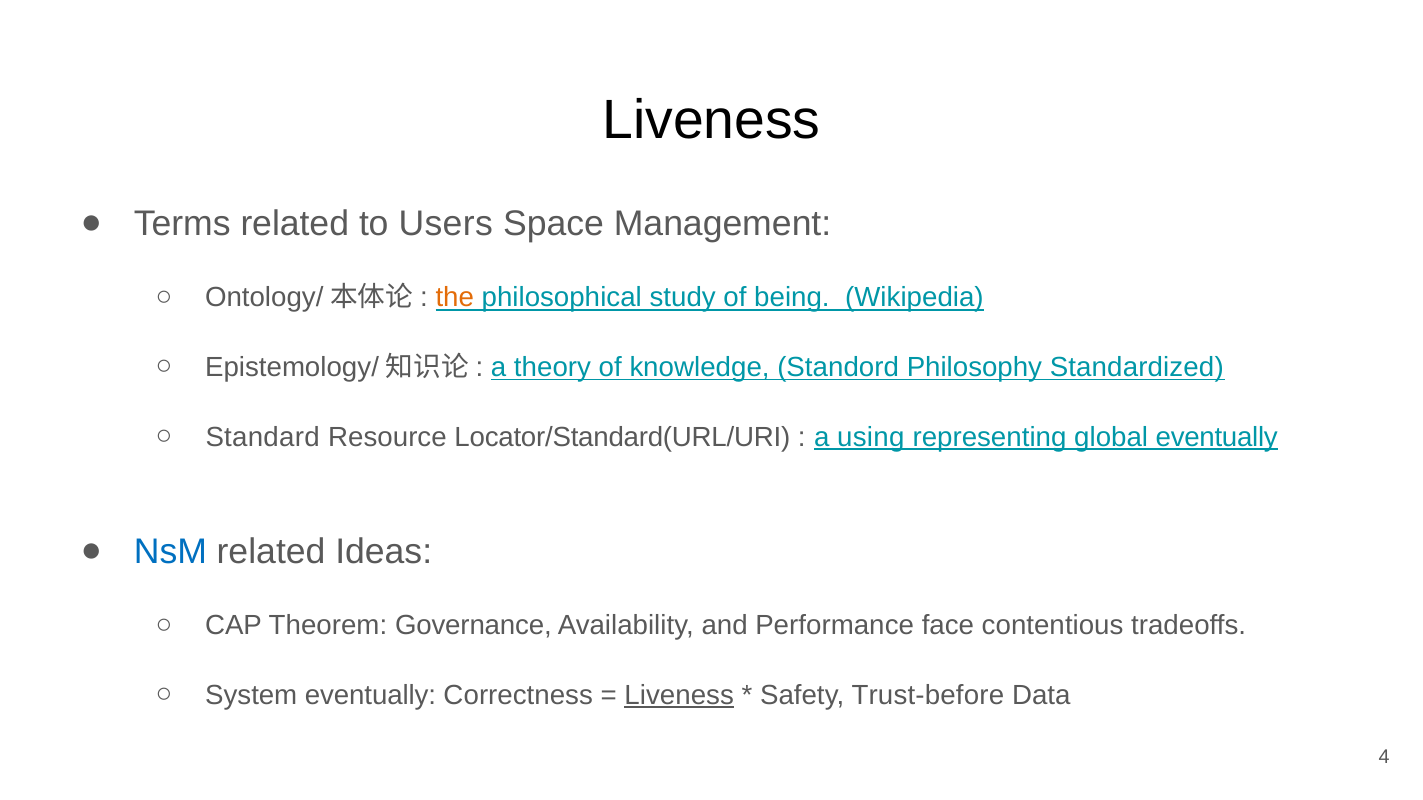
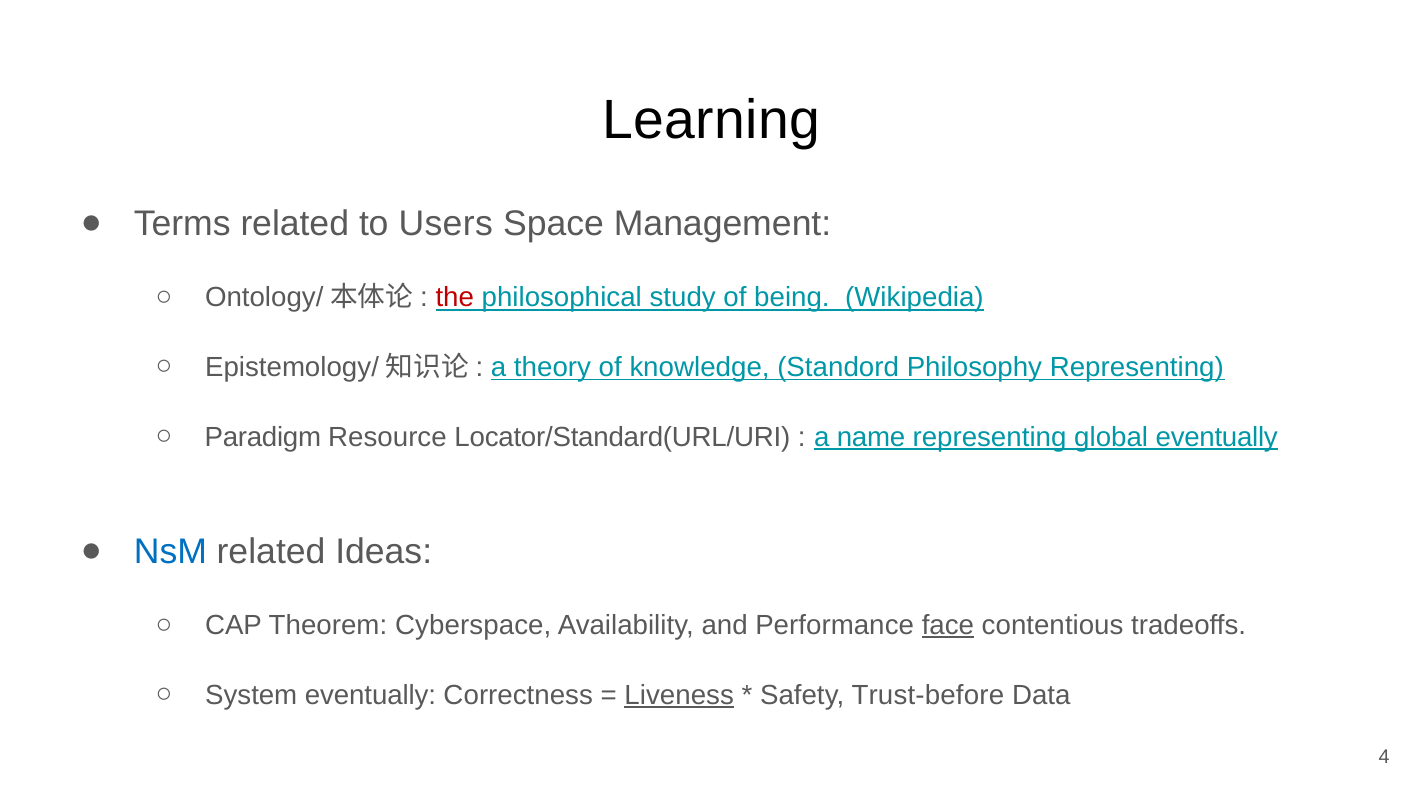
Liveness: Liveness -> Learning (711, 121)
the colour: orange -> red (455, 298)
Philosophy Standardized: Standardized -> Representing (1137, 367)
Standard: Standard -> Paradigm (263, 437)
using: using -> name (871, 437)
Governance: Governance -> Cyberspace (473, 626)
face underline: none -> present (948, 626)
